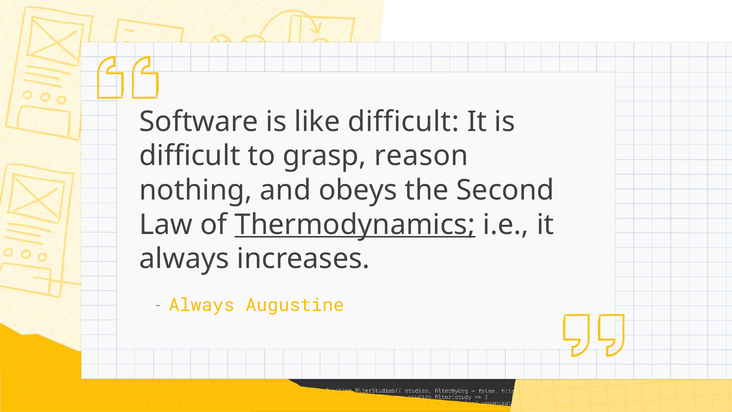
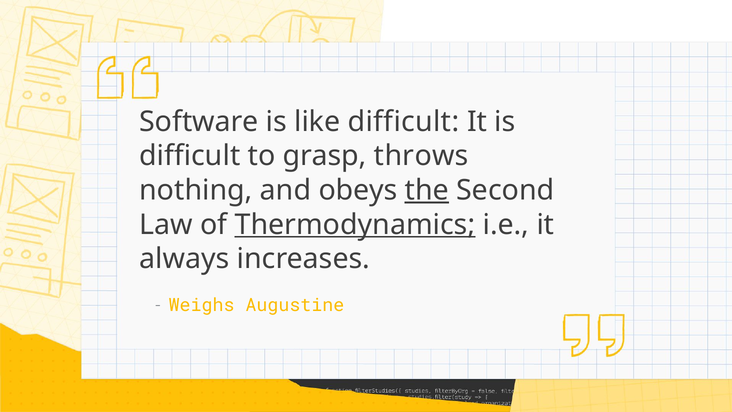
reason: reason -> throws (421, 156)
the underline: none -> present (427, 190)
Always: Always -> Weighs (202, 305)
